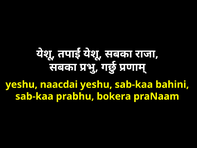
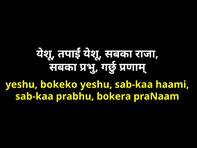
naacdai: naacdai -> bokeko (59, 84)
bahini: bahini -> haami (172, 84)
